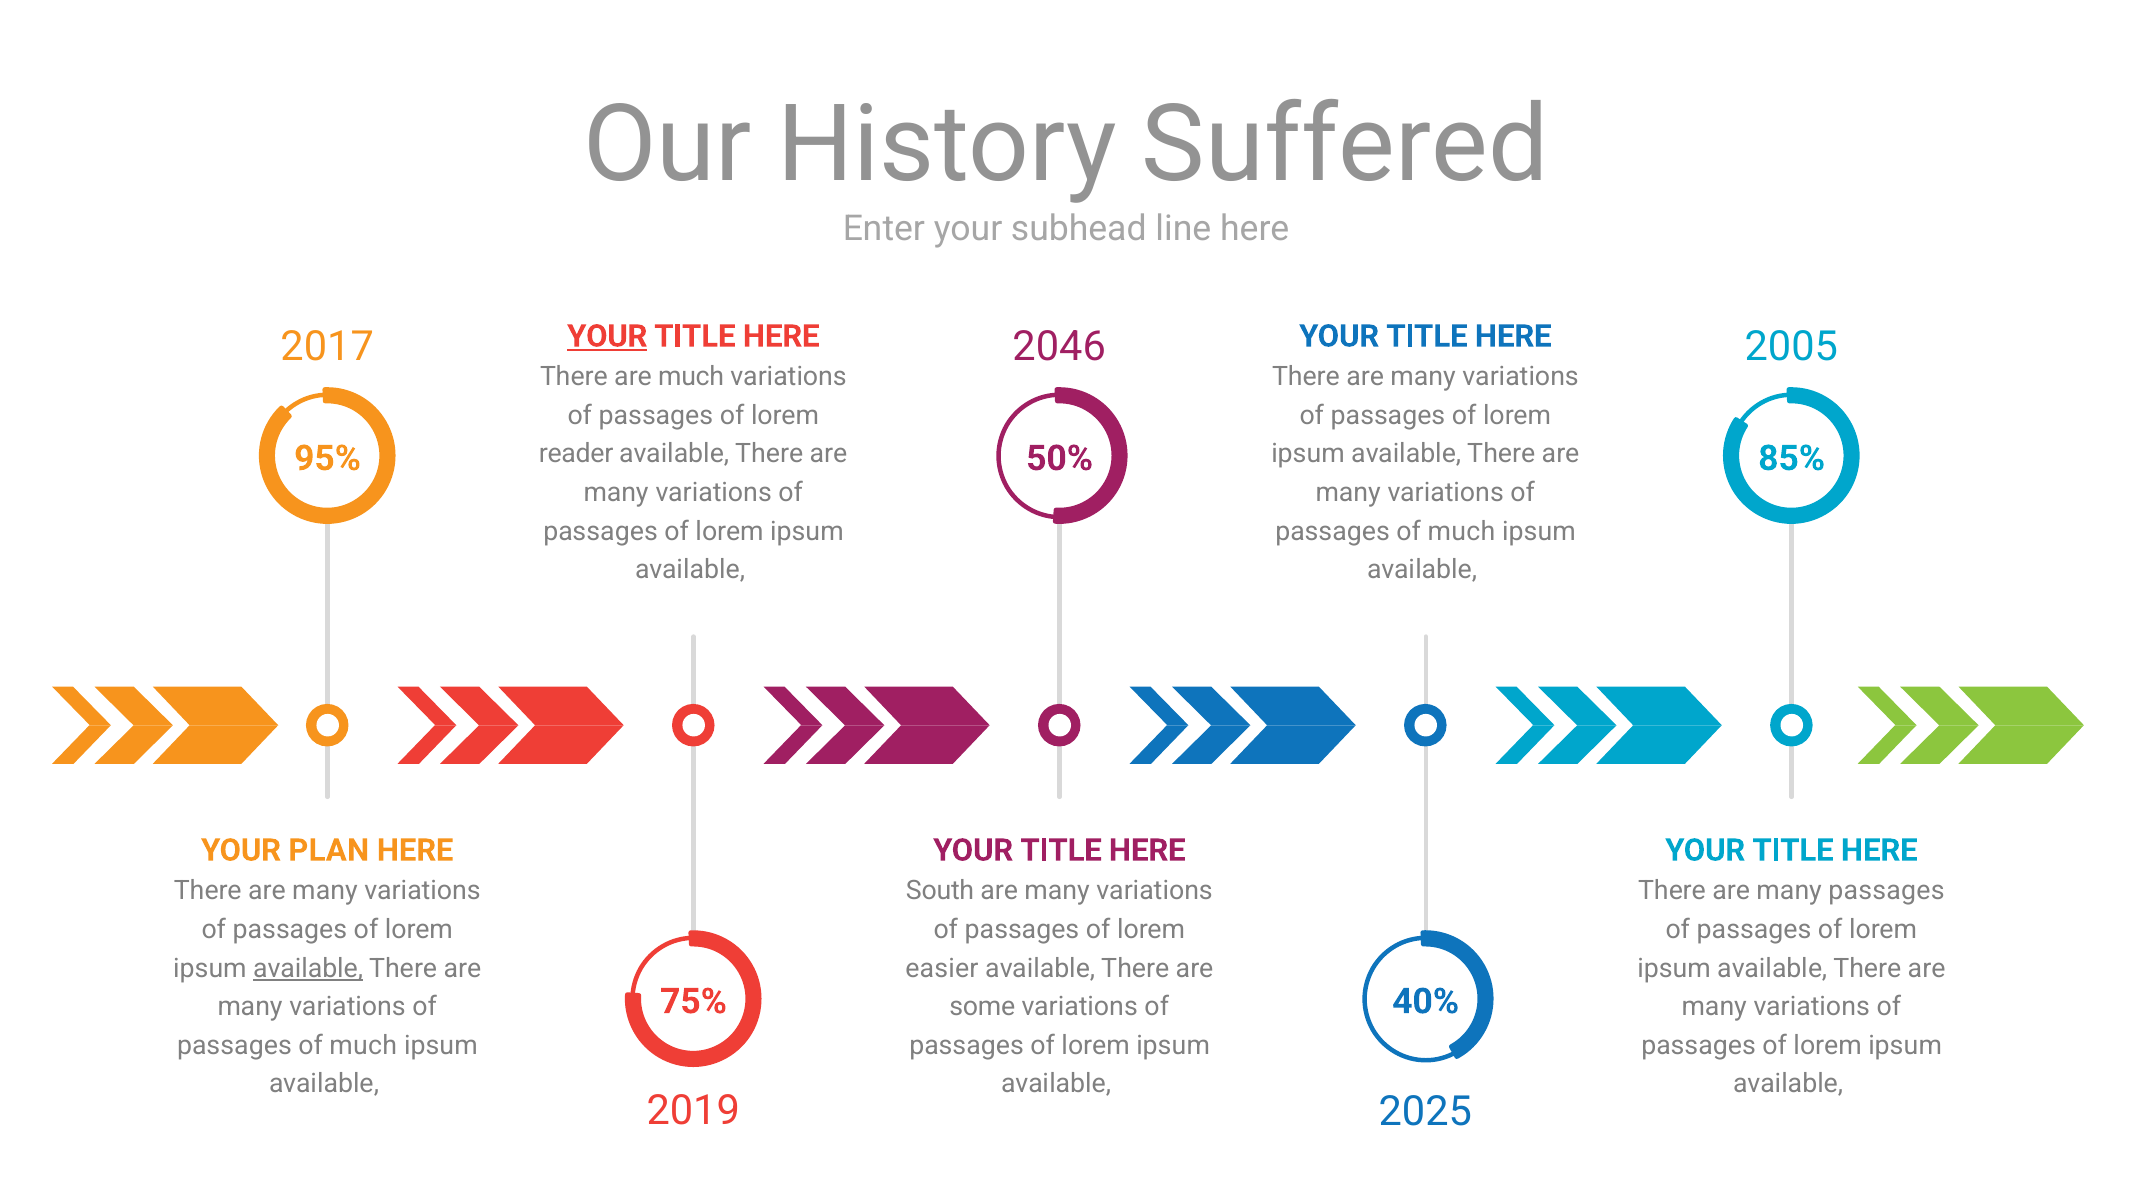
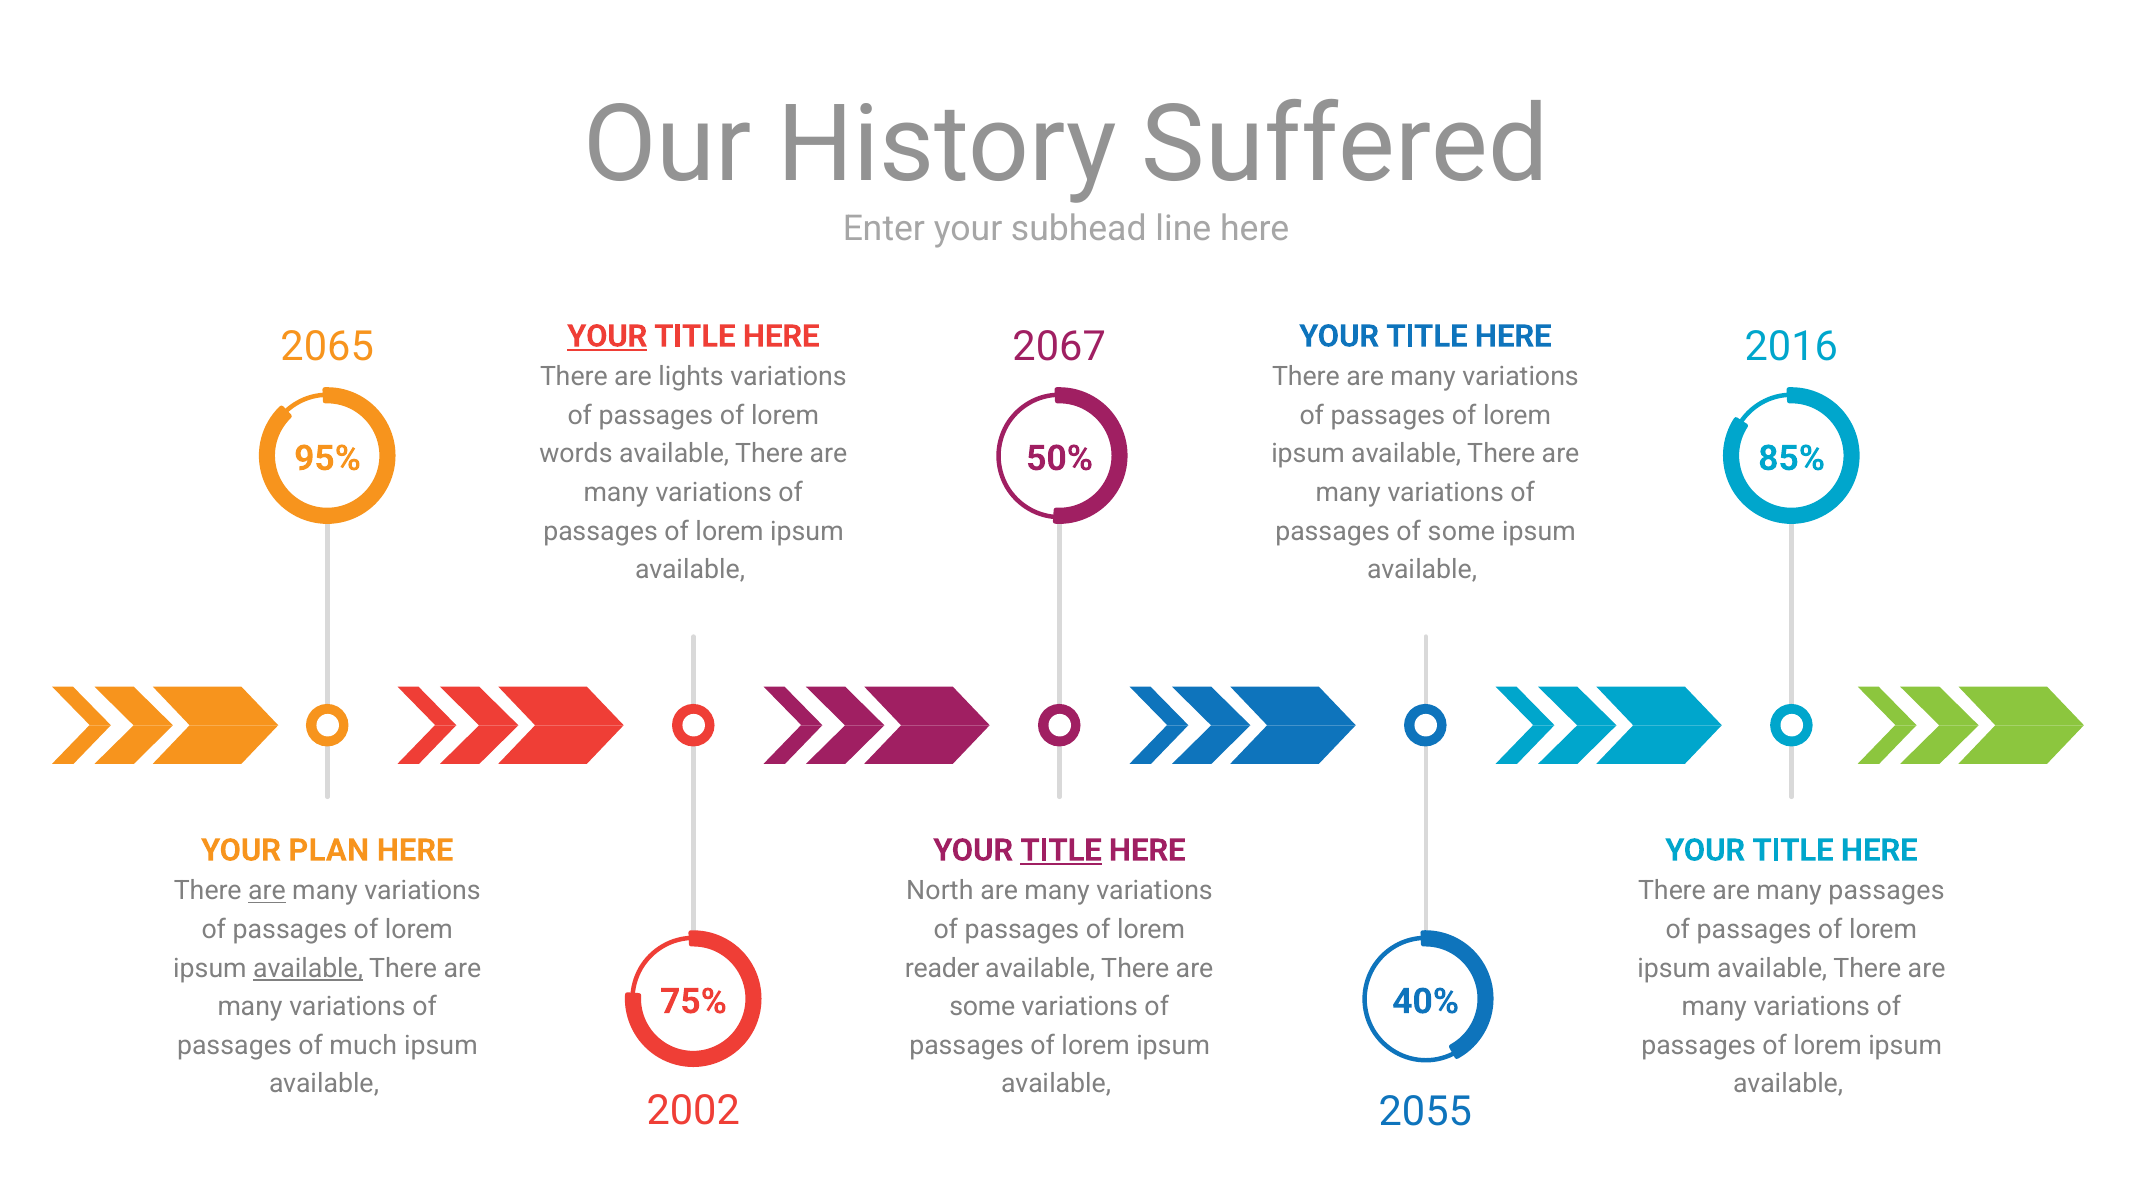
2017: 2017 -> 2065 (327, 346)
2046: 2046 -> 2067 (1059, 346)
2005: 2005 -> 2016 (1791, 346)
are much: much -> lights (691, 377)
reader: reader -> words (576, 454)
much: much -> some (1461, 531)
TITLE underline: none -> present (1061, 850)
are underline: none -> present (267, 891)
South: South -> North (940, 891)
easier: easier -> reader (942, 968)
2019: 2019 -> 2002 (693, 1111)
2025: 2025 -> 2055 (1425, 1111)
